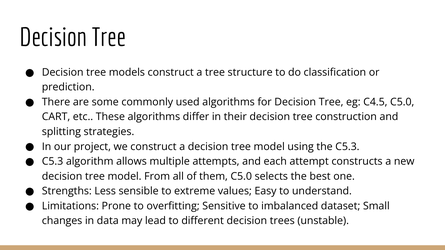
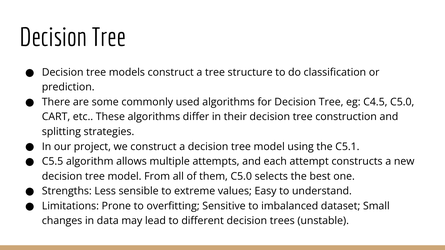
the C5.3: C5.3 -> C5.1 (347, 147)
C5.3: C5.3 -> C5.5 (53, 162)
